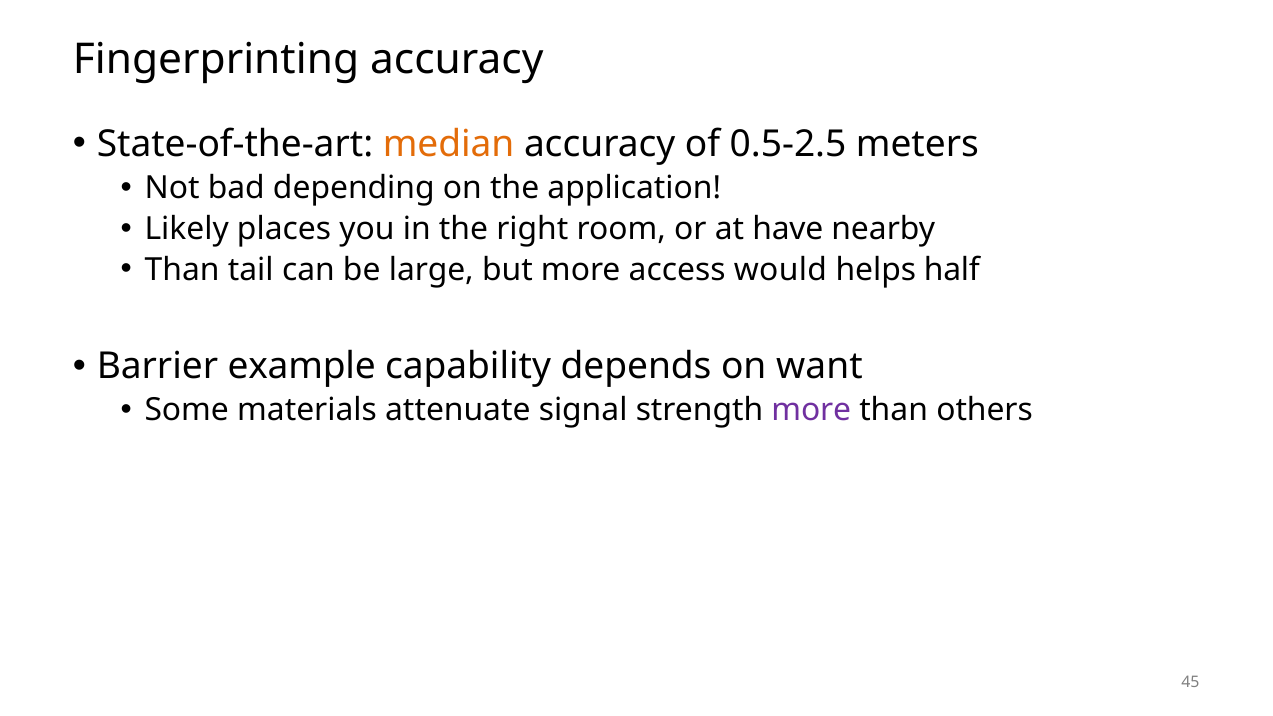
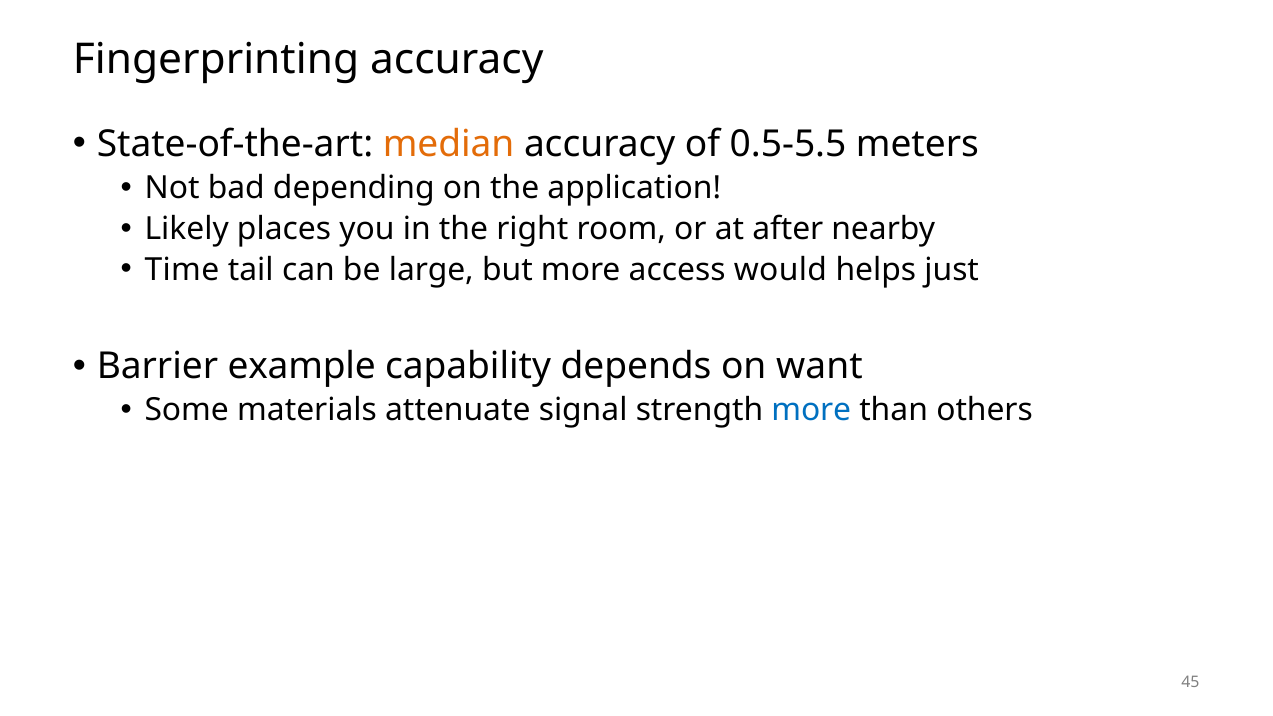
0.5-2.5: 0.5-2.5 -> 0.5-5.5 (788, 144)
have: have -> after (788, 229)
Than: Than -> Time (182, 270)
half: half -> just (952, 270)
more colour: purple -> blue (811, 410)
